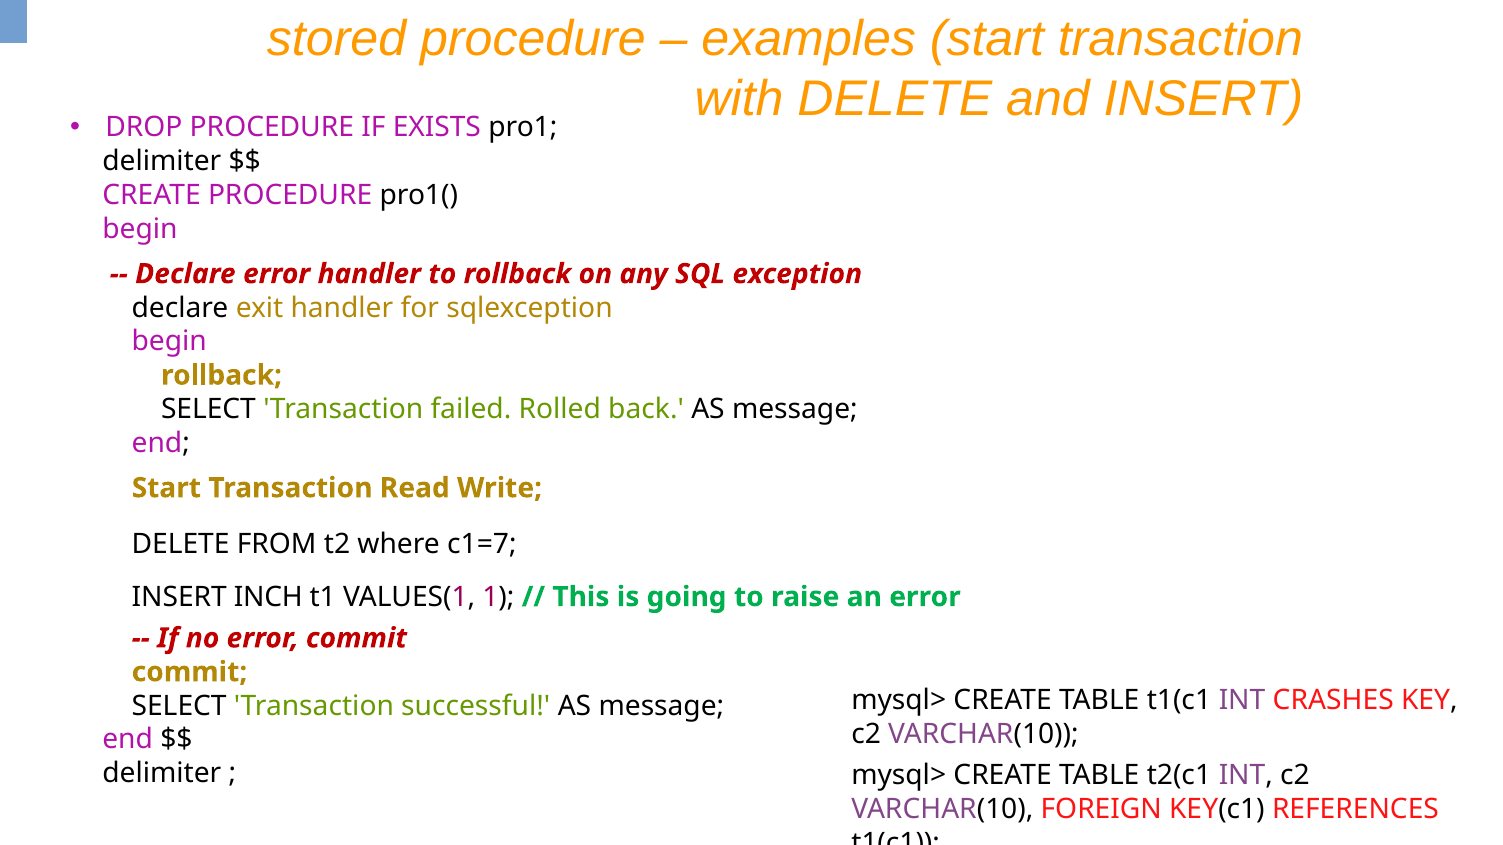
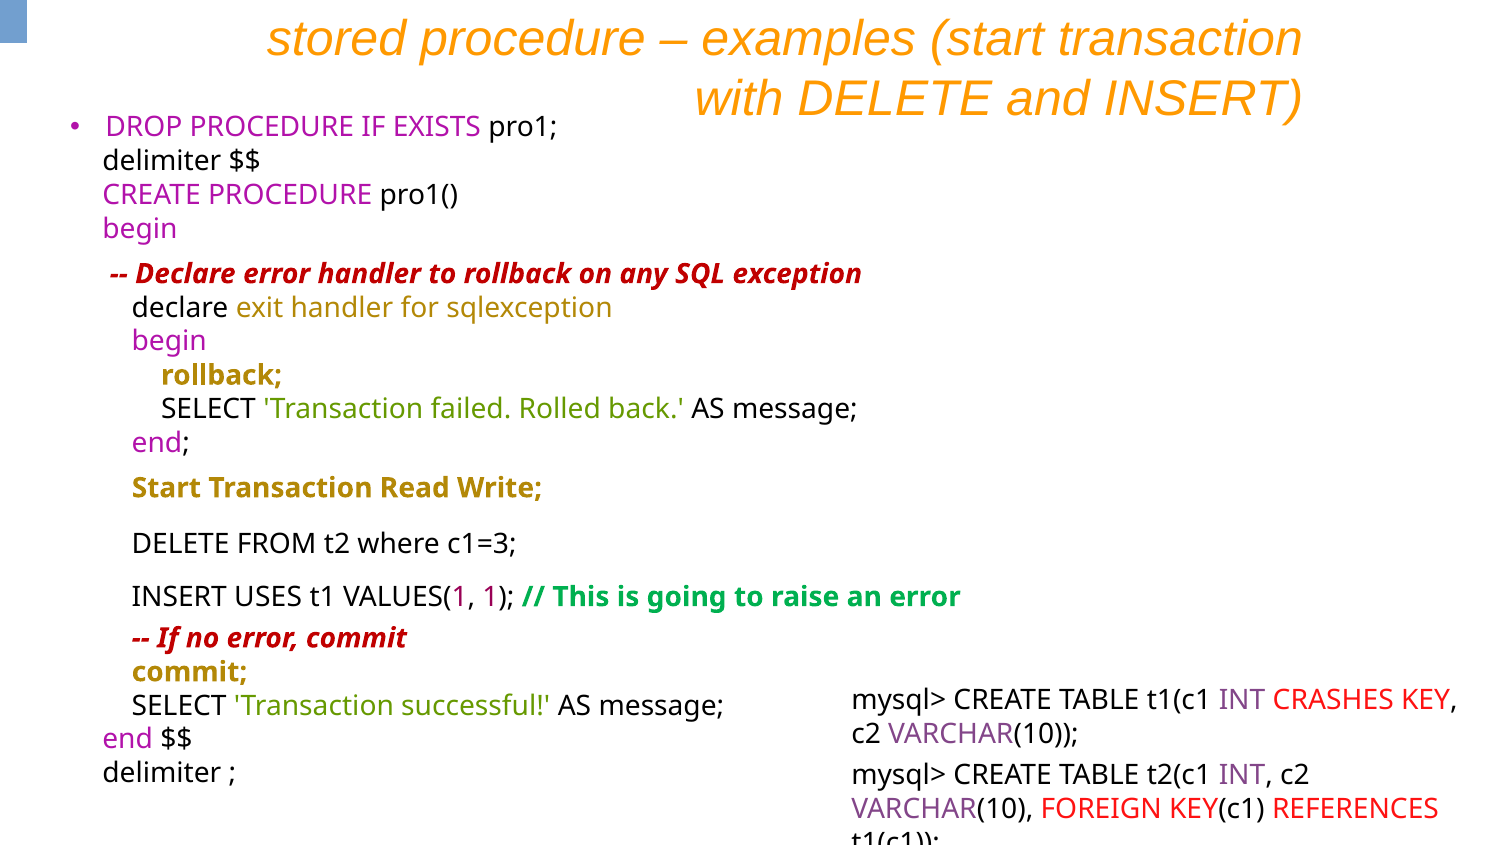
c1=7: c1=7 -> c1=3 (482, 545)
INCH: INCH -> USES (268, 597)
